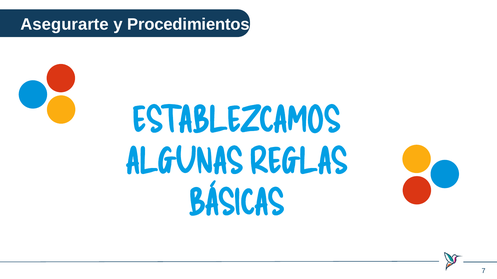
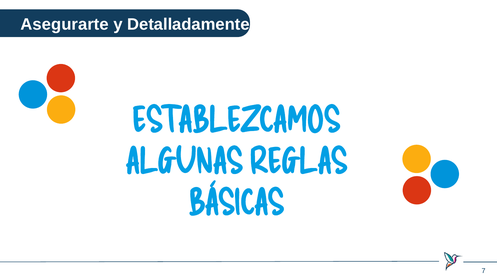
Procedimientos: Procedimientos -> Detalladamente (188, 24)
